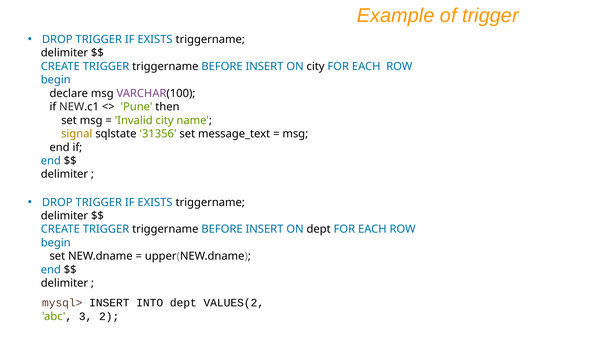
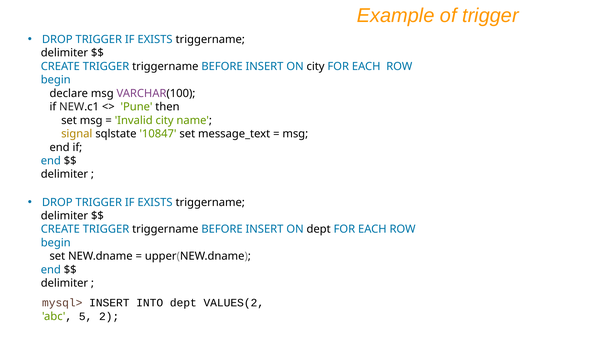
31356: 31356 -> 10847 (158, 134)
3: 3 -> 5 (86, 316)
